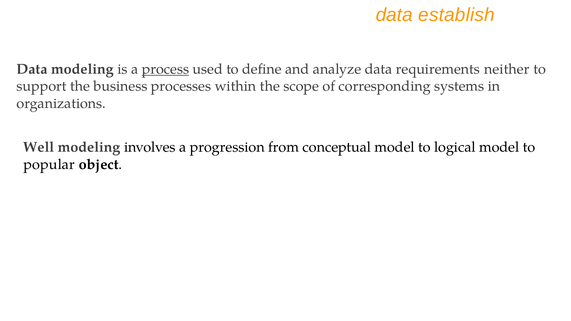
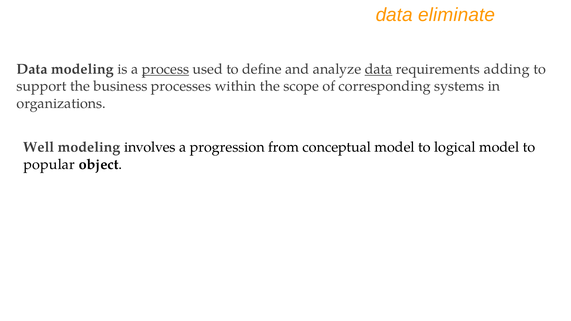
establish: establish -> eliminate (457, 15)
data underline: none -> present (379, 69)
neither: neither -> adding (507, 69)
